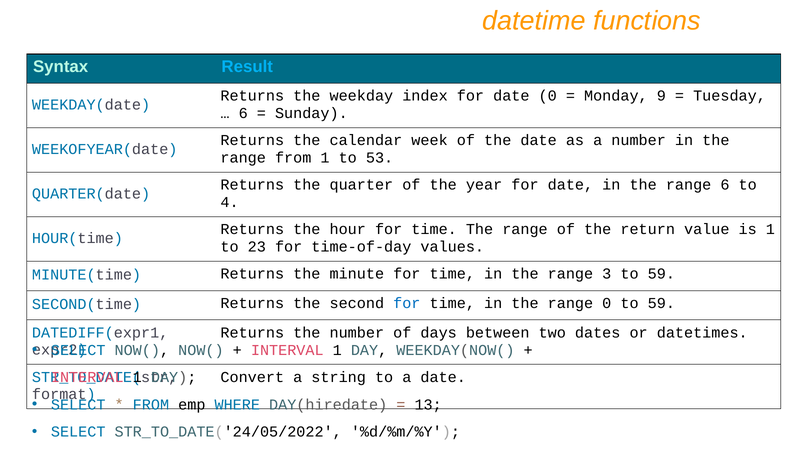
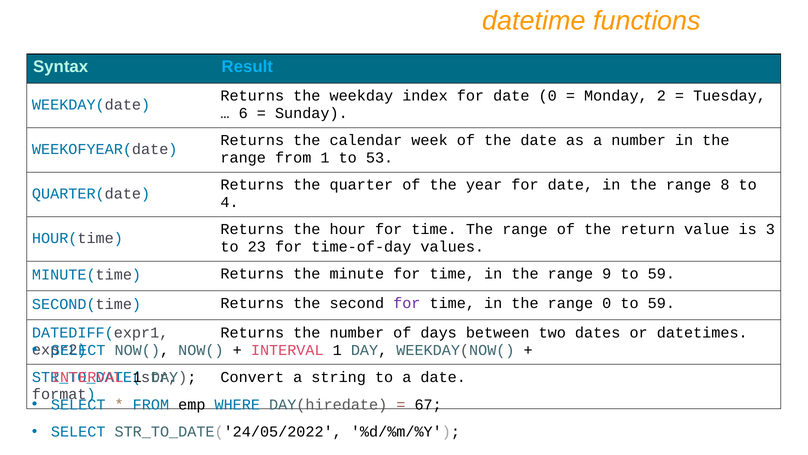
9: 9 -> 2 (661, 96)
range 6: 6 -> 8 (725, 185)
is 1: 1 -> 3 (770, 229)
3: 3 -> 9 (607, 274)
for colour: blue -> purple (407, 303)
13: 13 -> 67 (428, 404)
